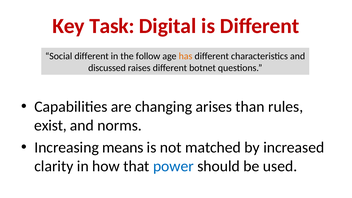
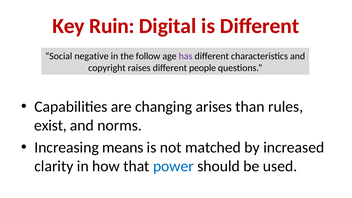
Task: Task -> Ruin (112, 26)
Social different: different -> negative (92, 56)
has colour: orange -> purple (186, 56)
discussed: discussed -> copyright (107, 68)
botnet: botnet -> people (203, 68)
